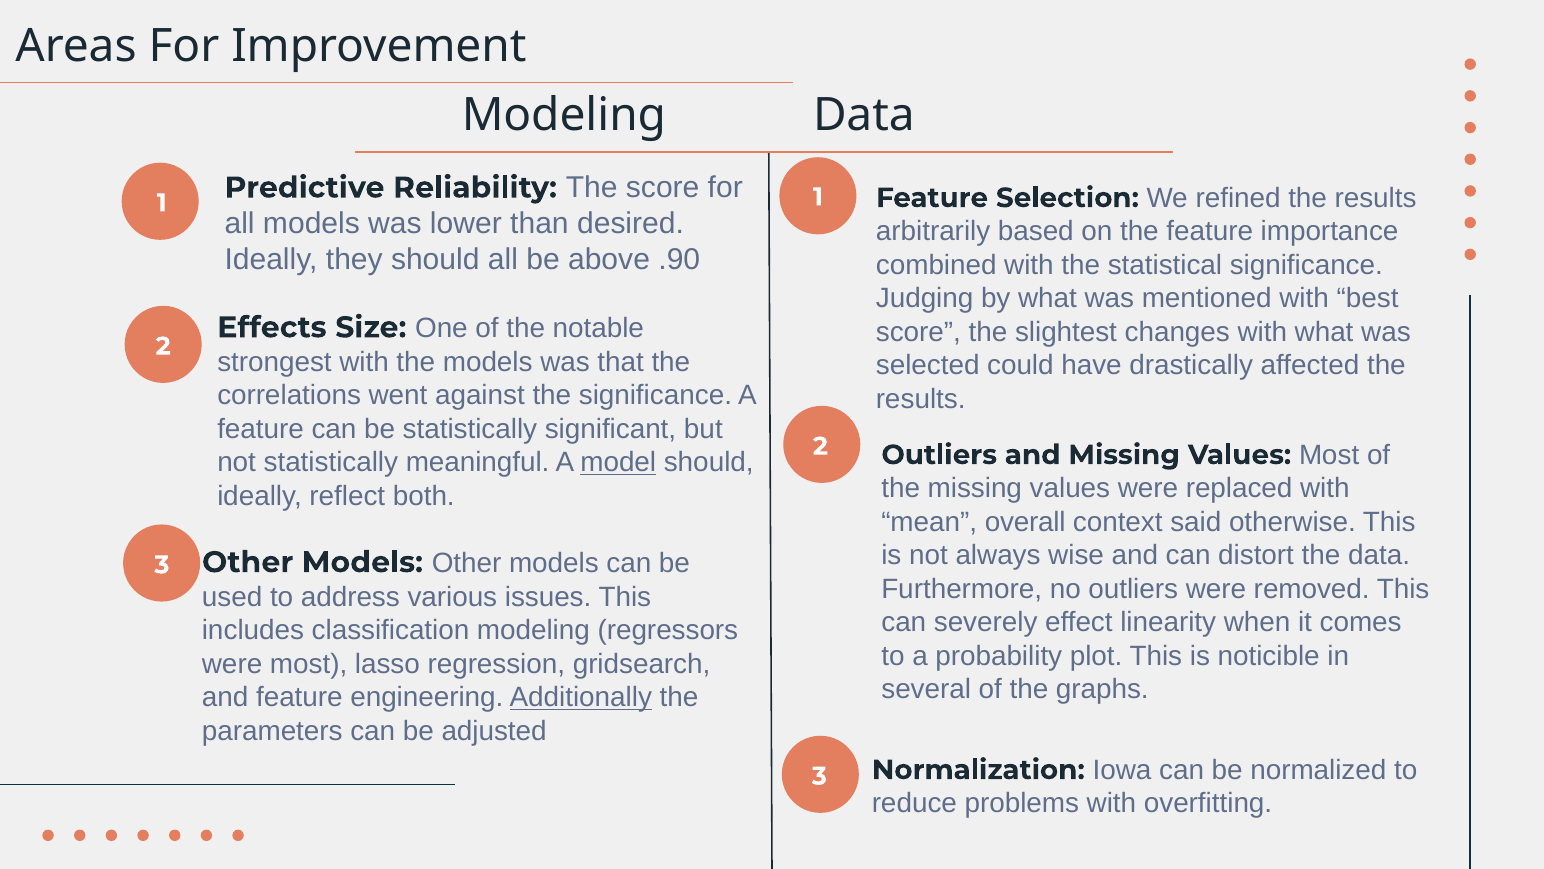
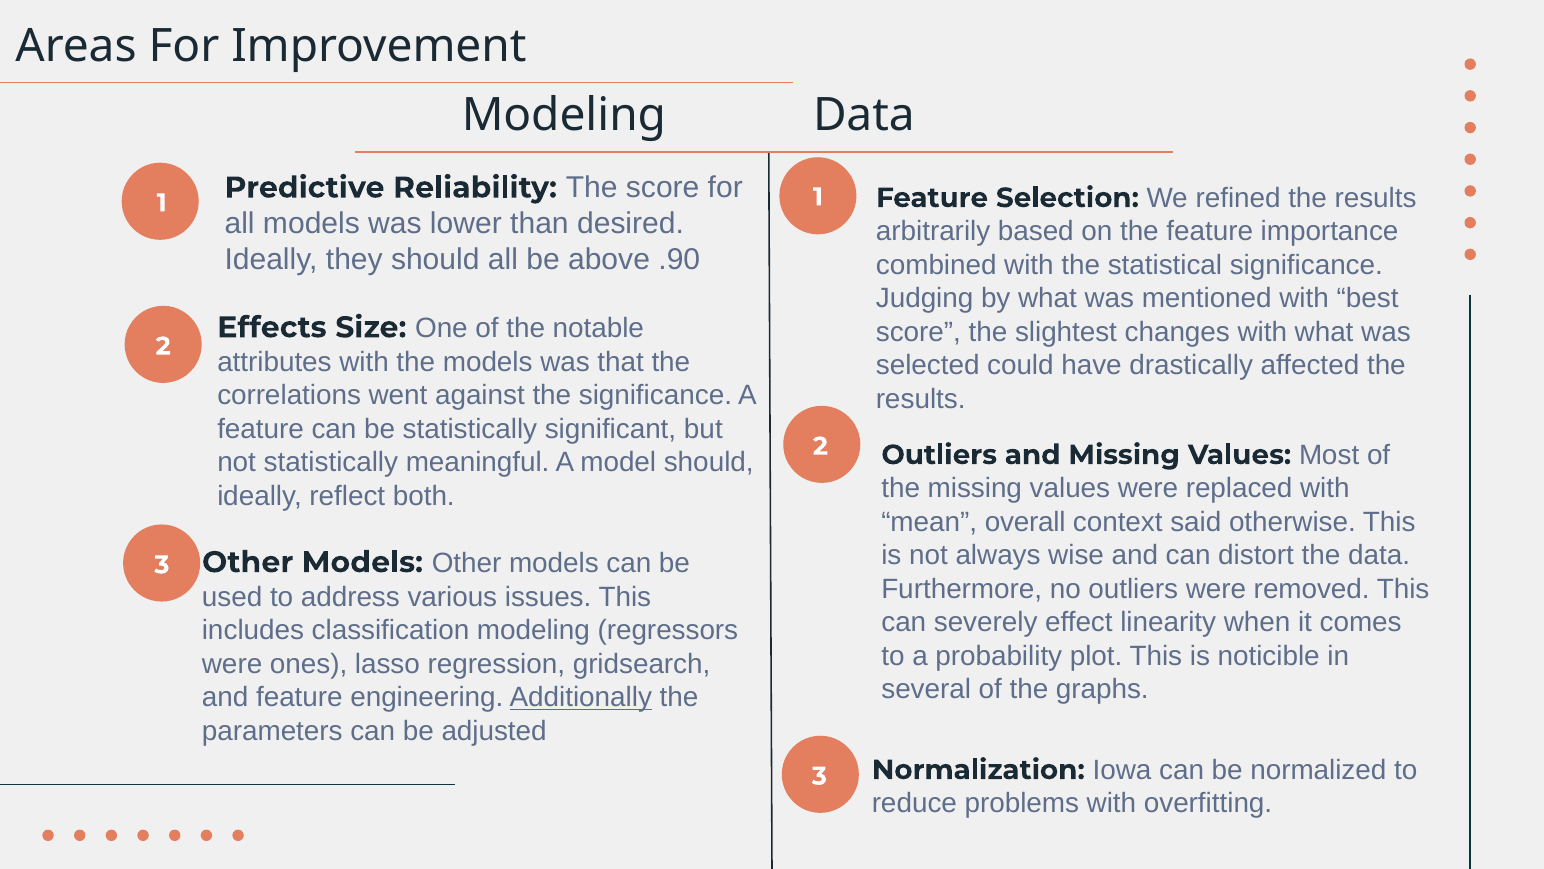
strongest: strongest -> attributes (274, 362)
model underline: present -> none (618, 462)
were most: most -> ones (309, 664)
